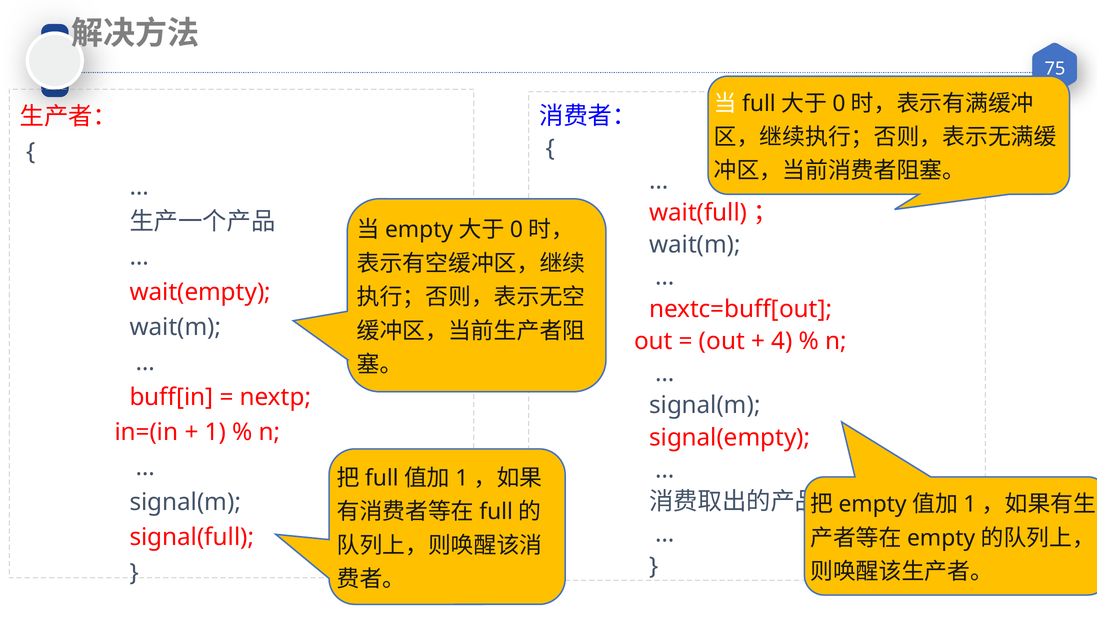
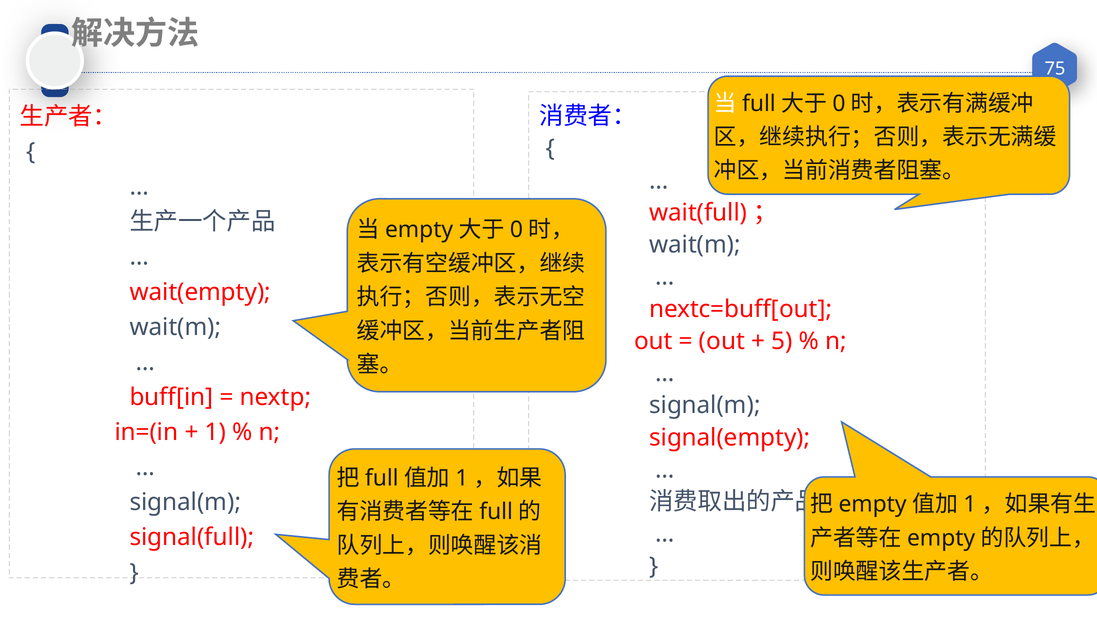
4: 4 -> 5 (782, 341)
